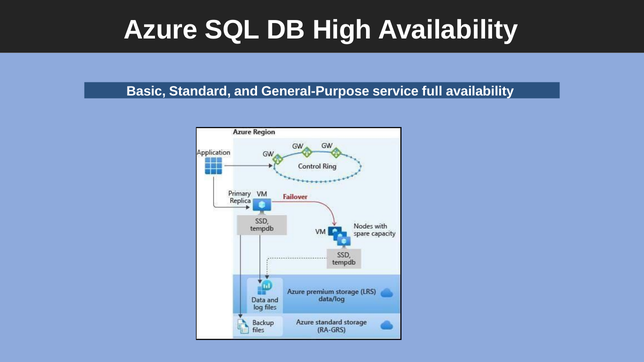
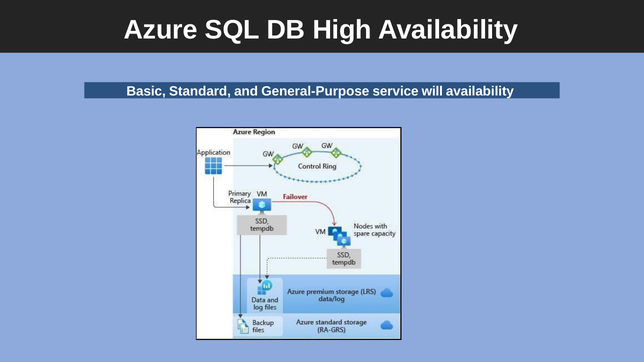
full: full -> will (432, 91)
